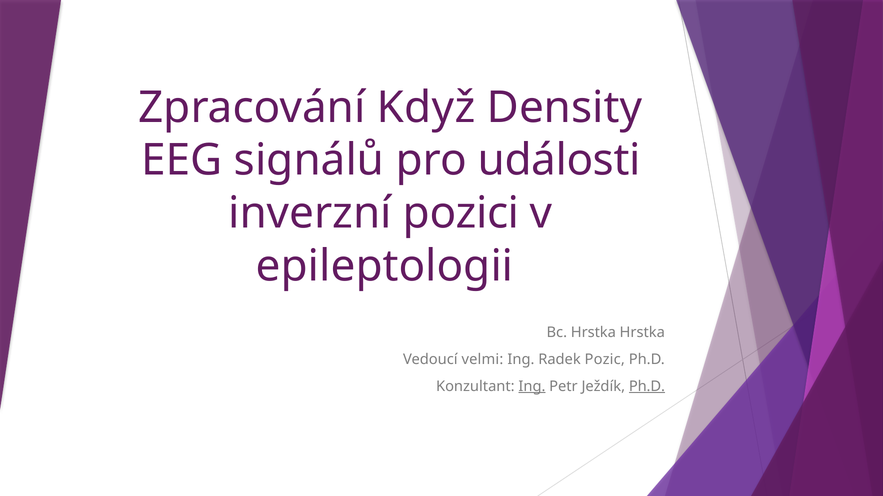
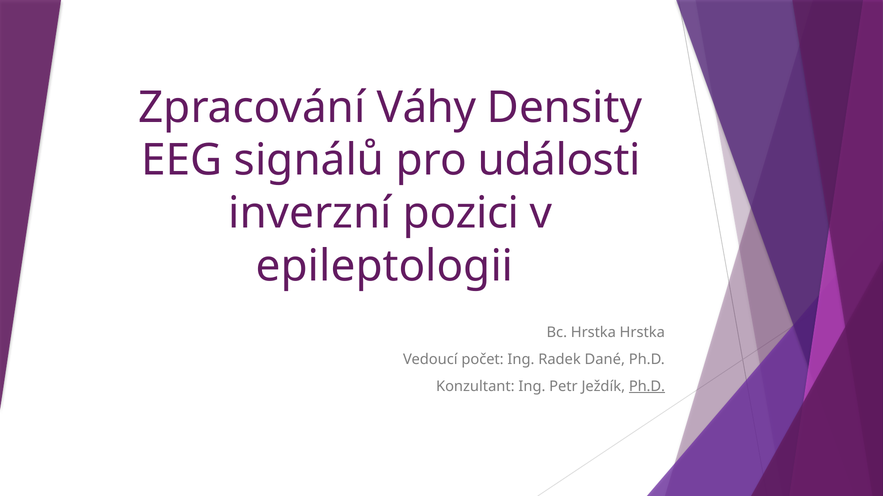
Když: Když -> Váhy (426, 108)
velmi: velmi -> počet (483, 360)
Pozic: Pozic -> Dané (605, 360)
Ing underline: present -> none (532, 387)
